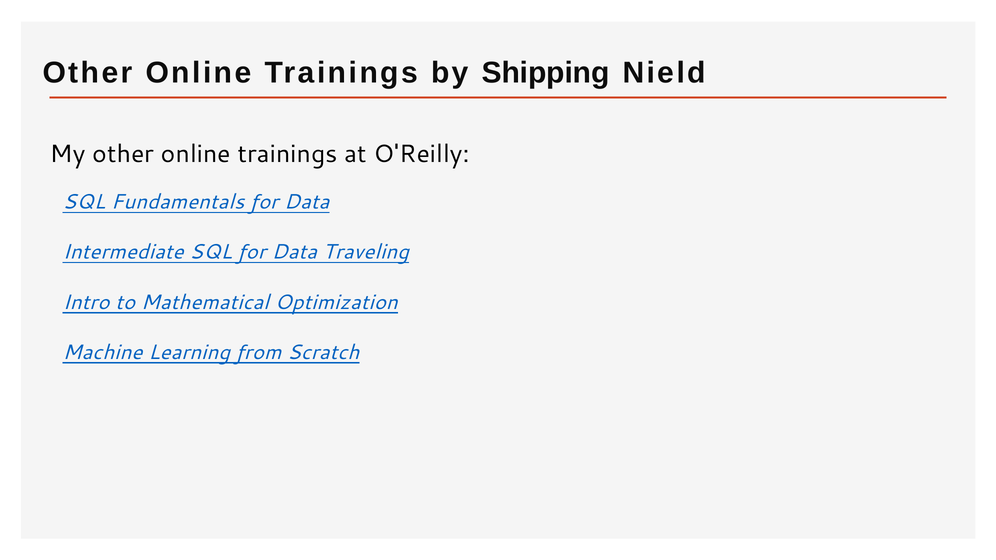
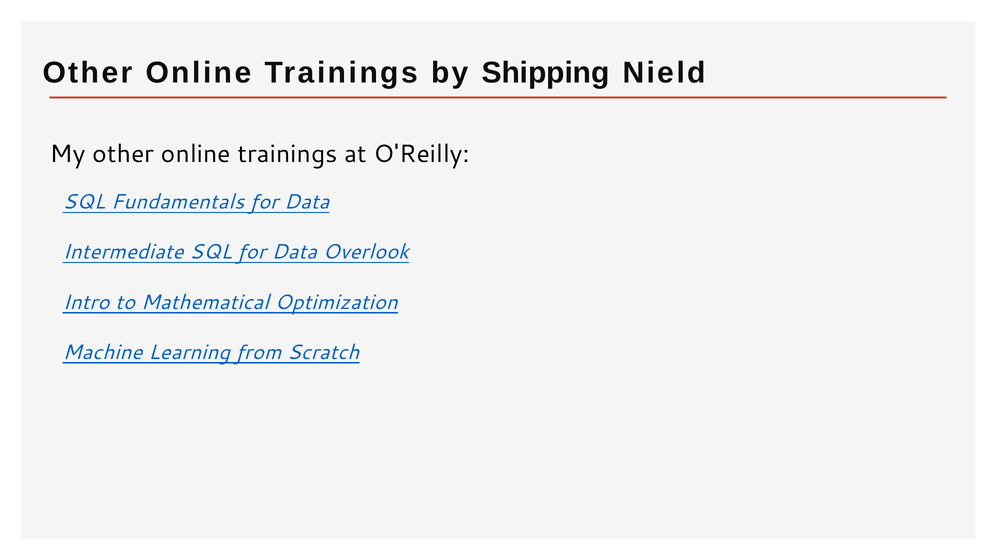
Traveling: Traveling -> Overlook (366, 252)
